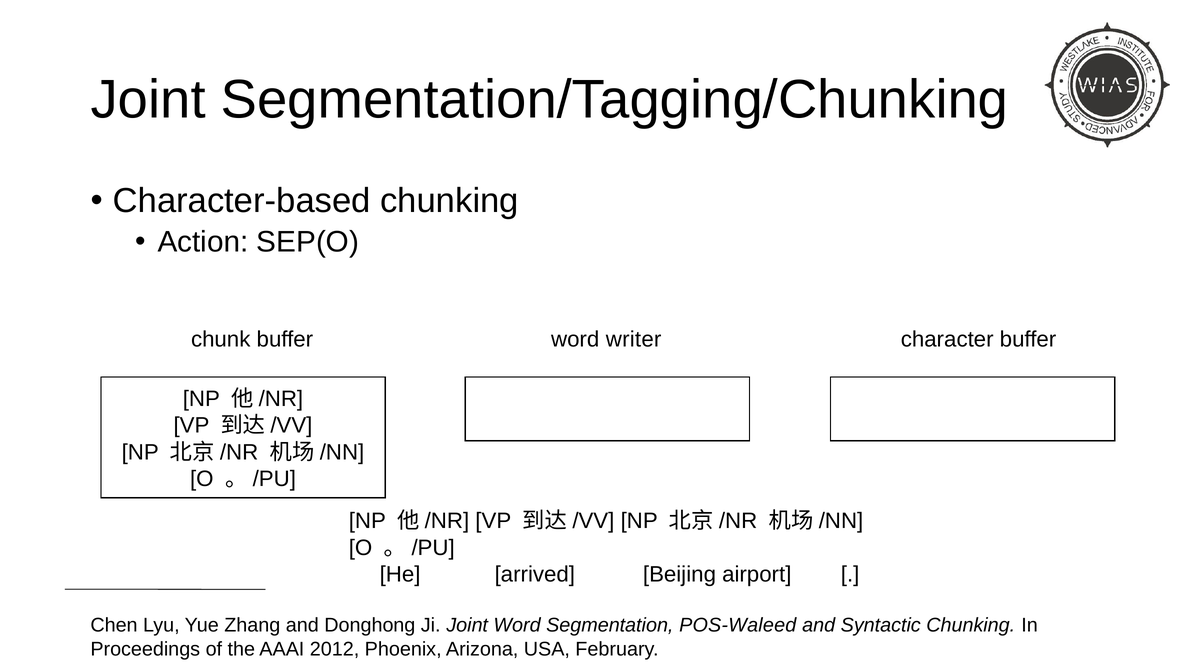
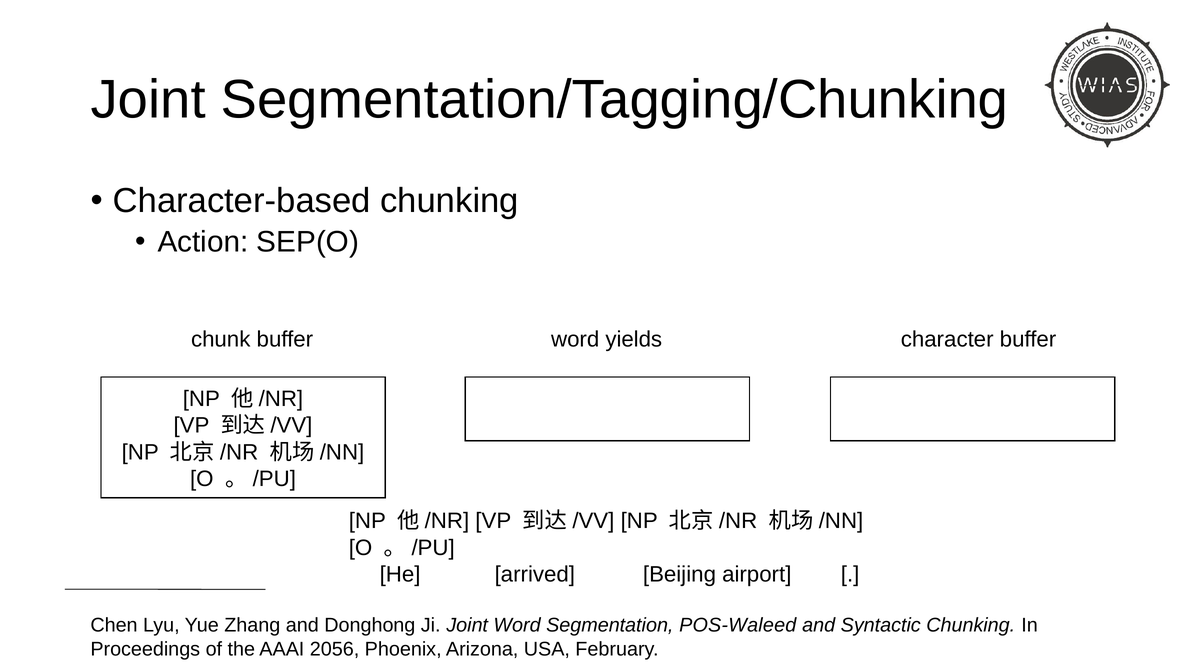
writer: writer -> yields (634, 339)
2012: 2012 -> 2056 (335, 649)
